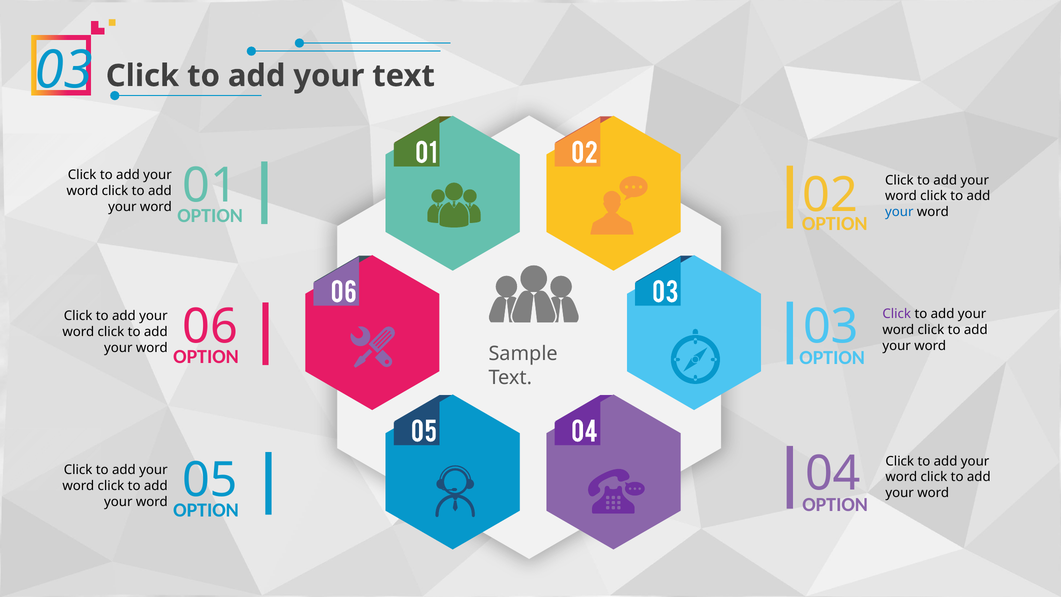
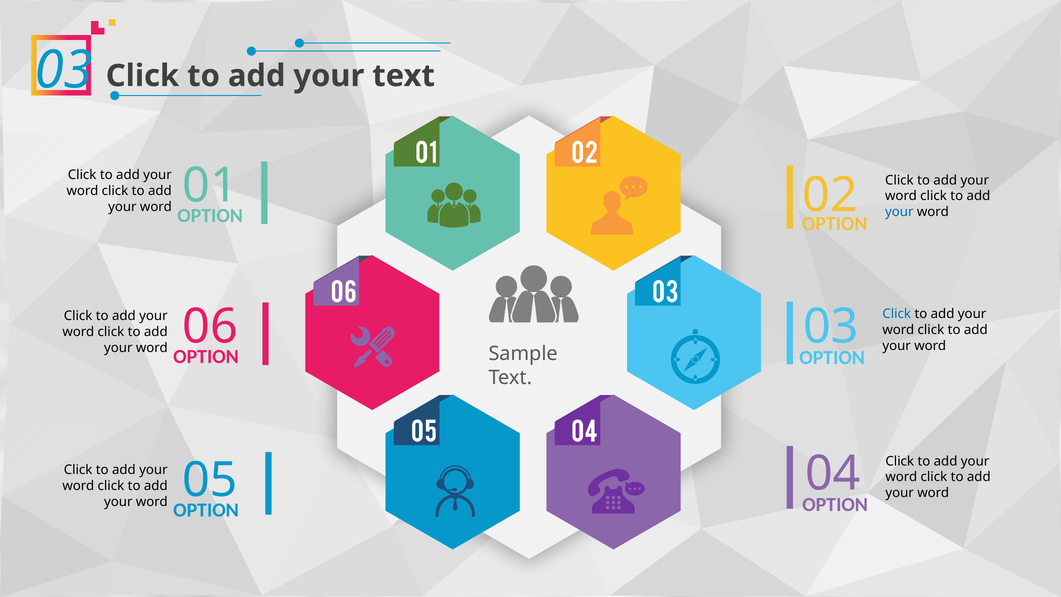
Click colour: purple -> blue (897, 314)
